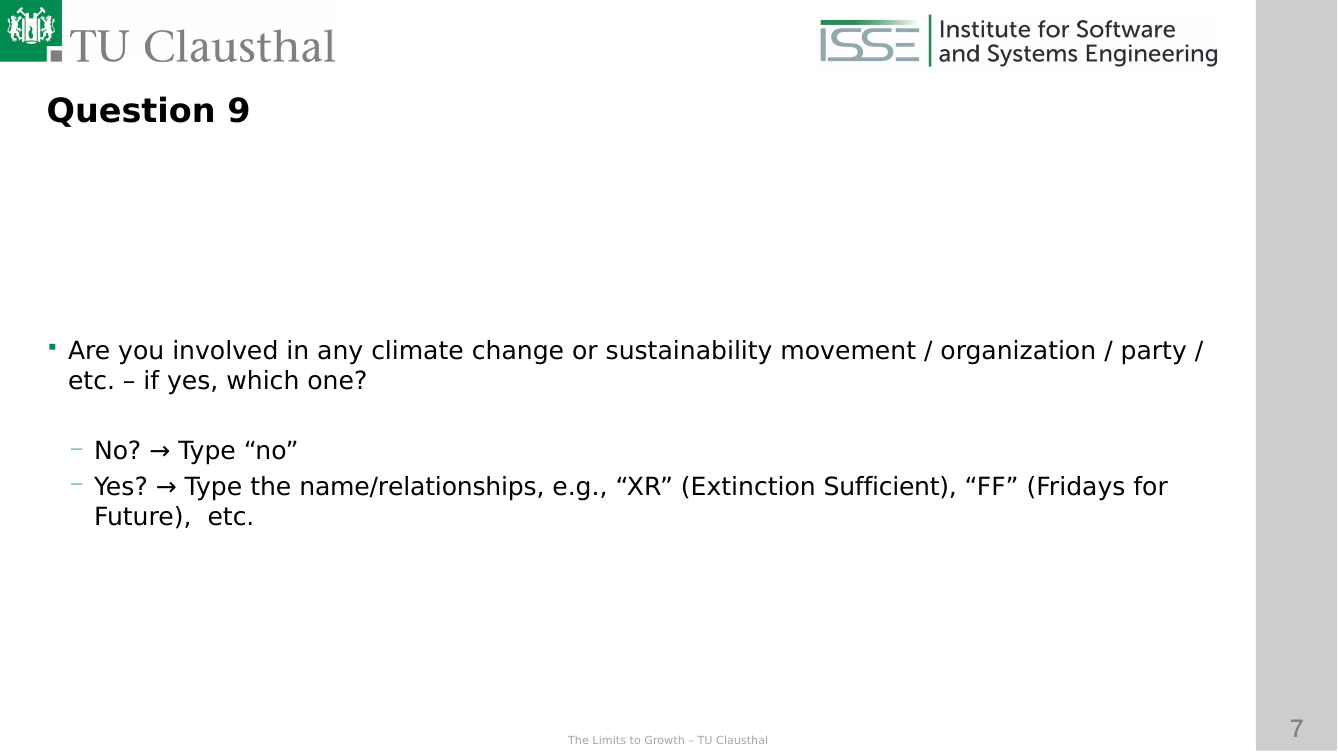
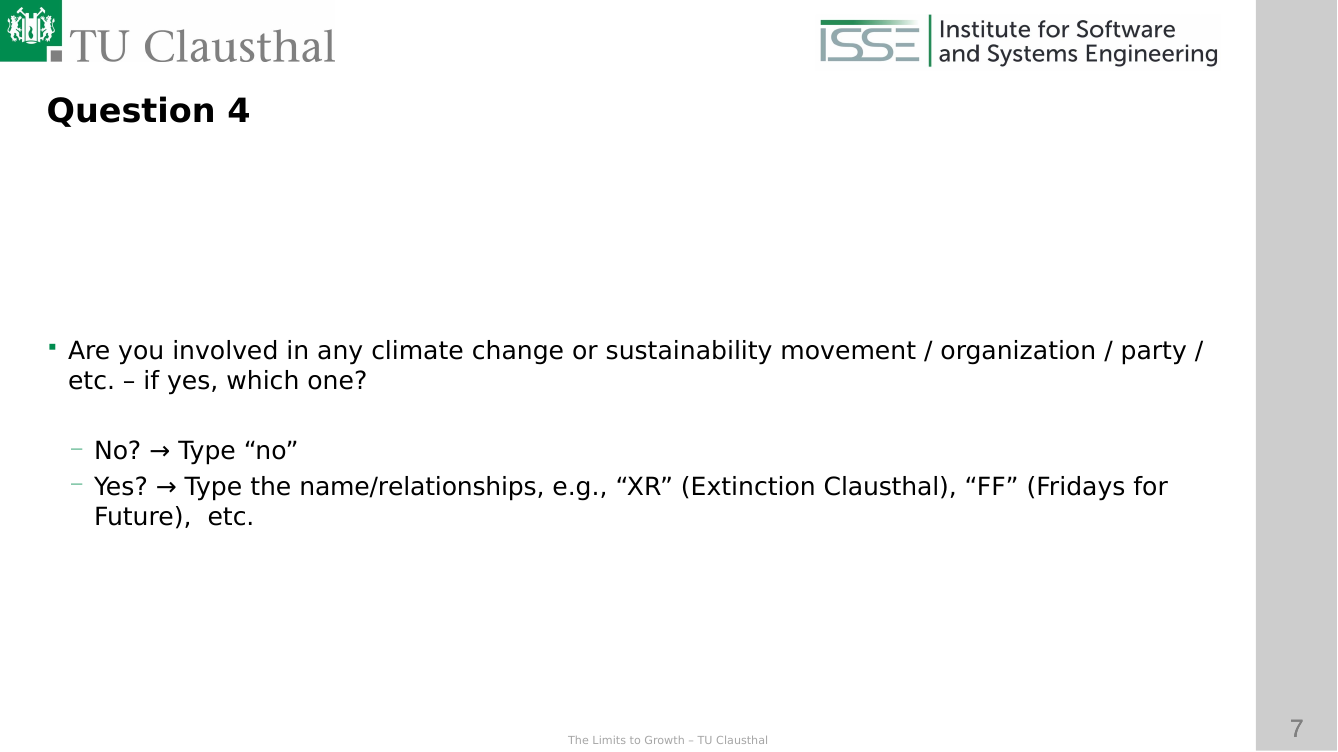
9: 9 -> 4 (239, 111)
Extinction Sufficient: Sufficient -> Clausthal (890, 487)
